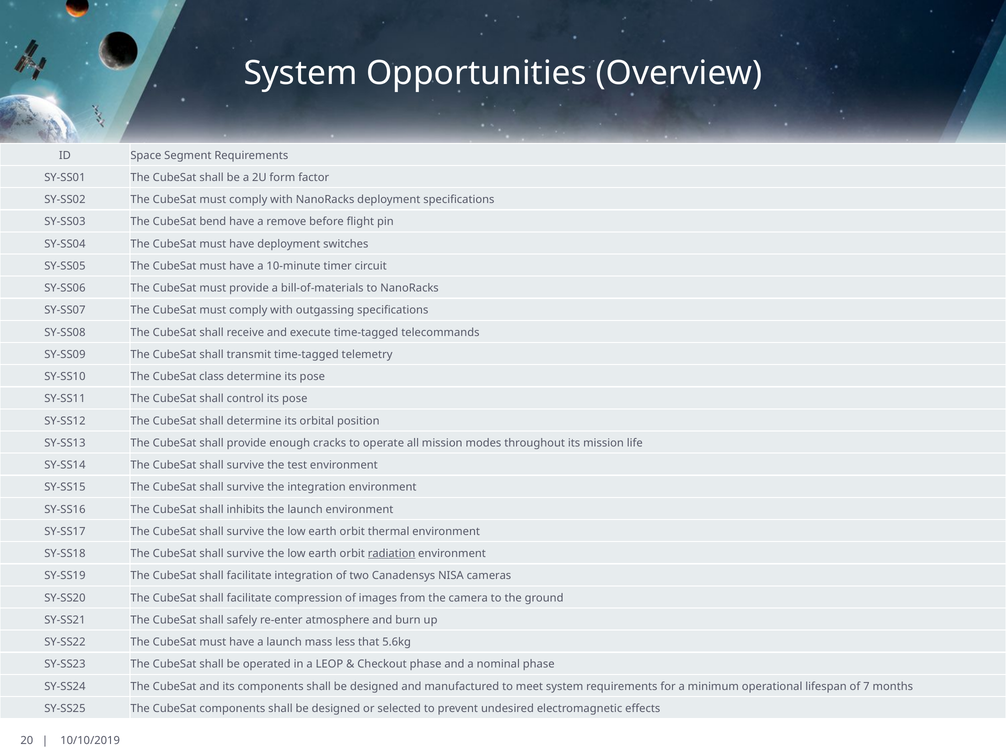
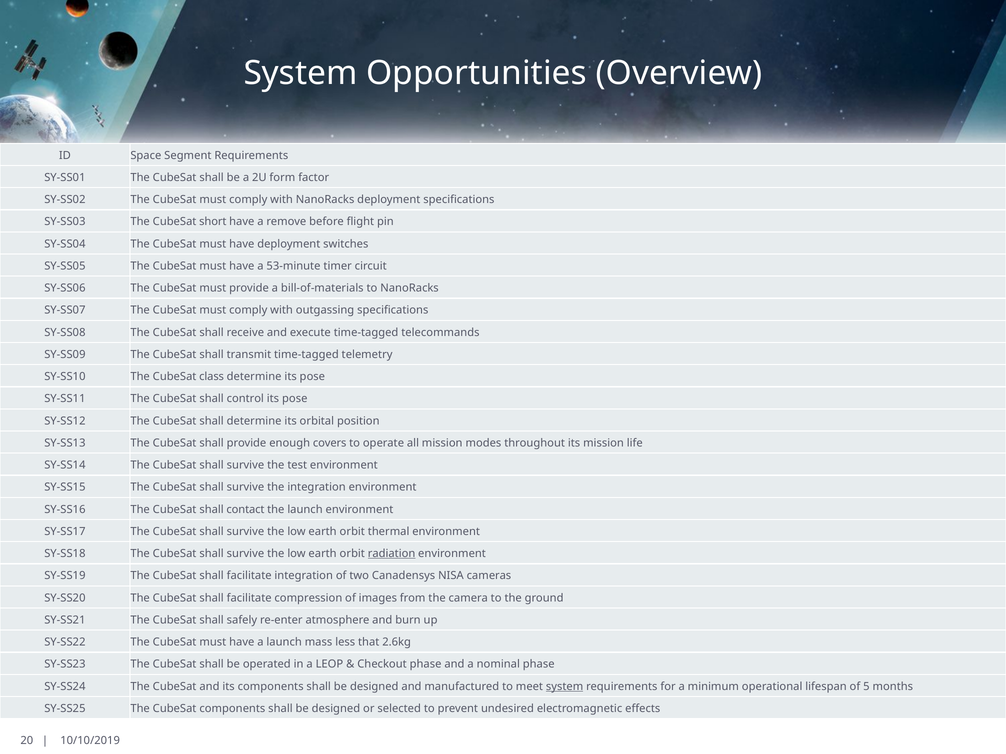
bend: bend -> short (213, 222)
10-minute: 10-minute -> 53-minute (293, 266)
cracks: cracks -> covers (330, 443)
inhibits: inhibits -> contact (245, 510)
5.6kg: 5.6kg -> 2.6kg (397, 643)
system underline: none -> present (565, 687)
7: 7 -> 5 (866, 687)
